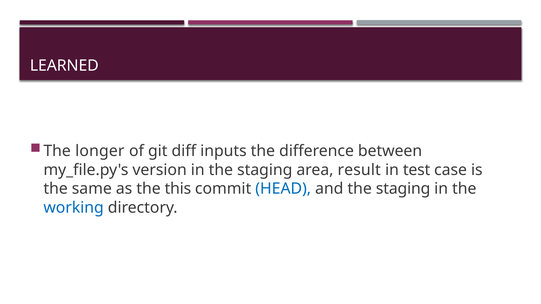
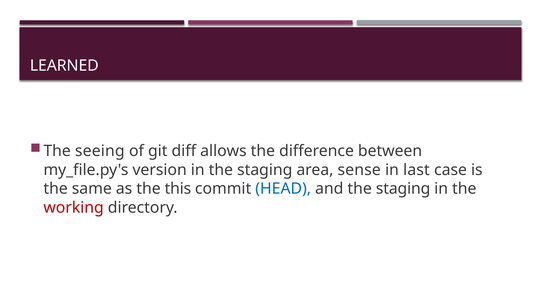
longer: longer -> seeing (100, 151)
inputs: inputs -> allows (223, 151)
result: result -> sense (359, 170)
test: test -> last (416, 170)
working colour: blue -> red (74, 208)
